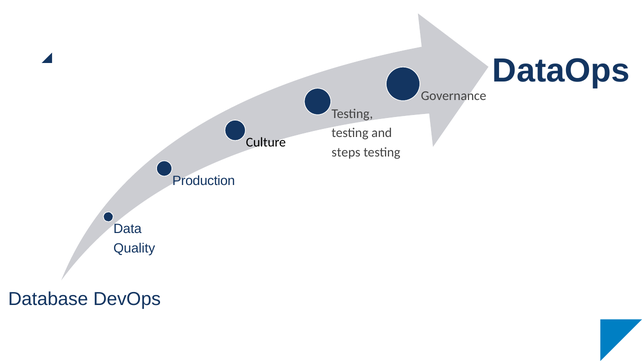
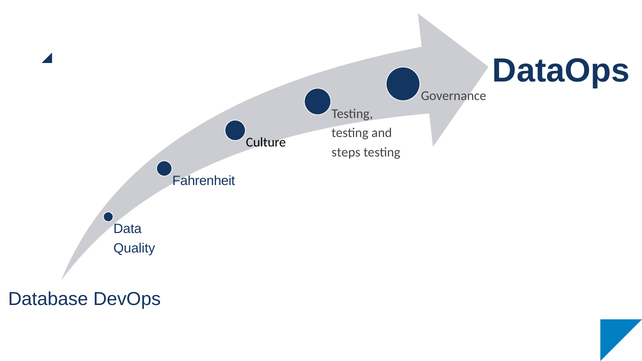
Production: Production -> Fahrenheit (204, 181)
